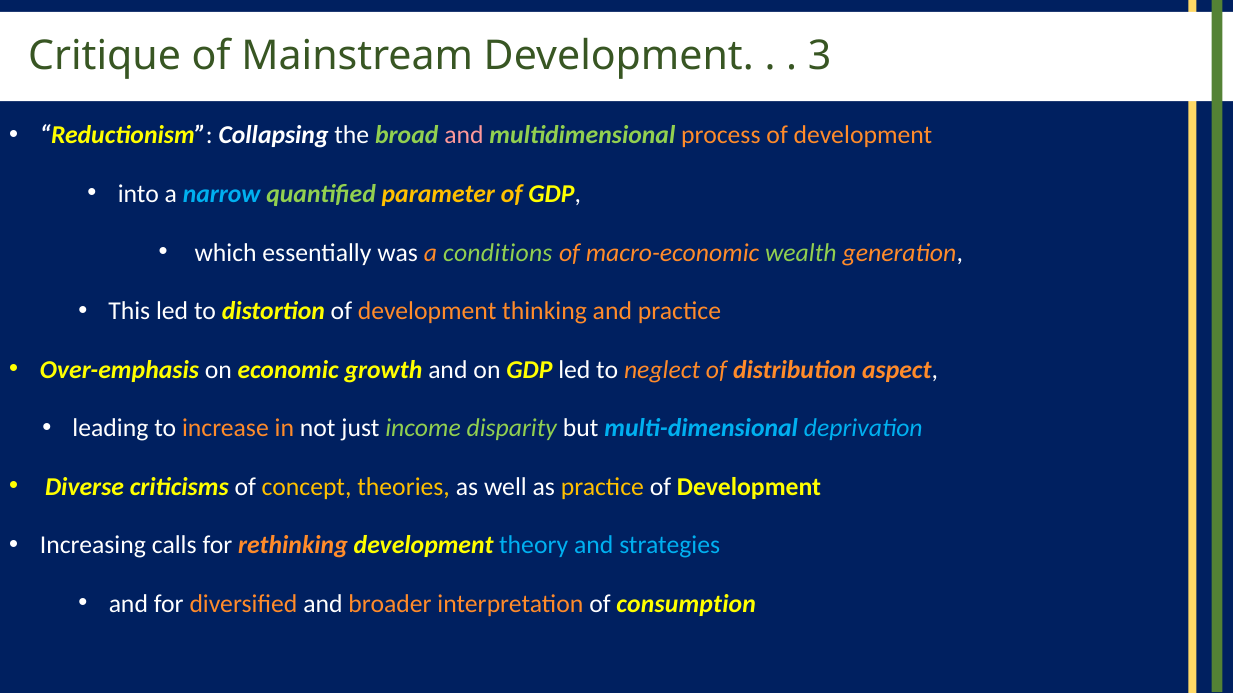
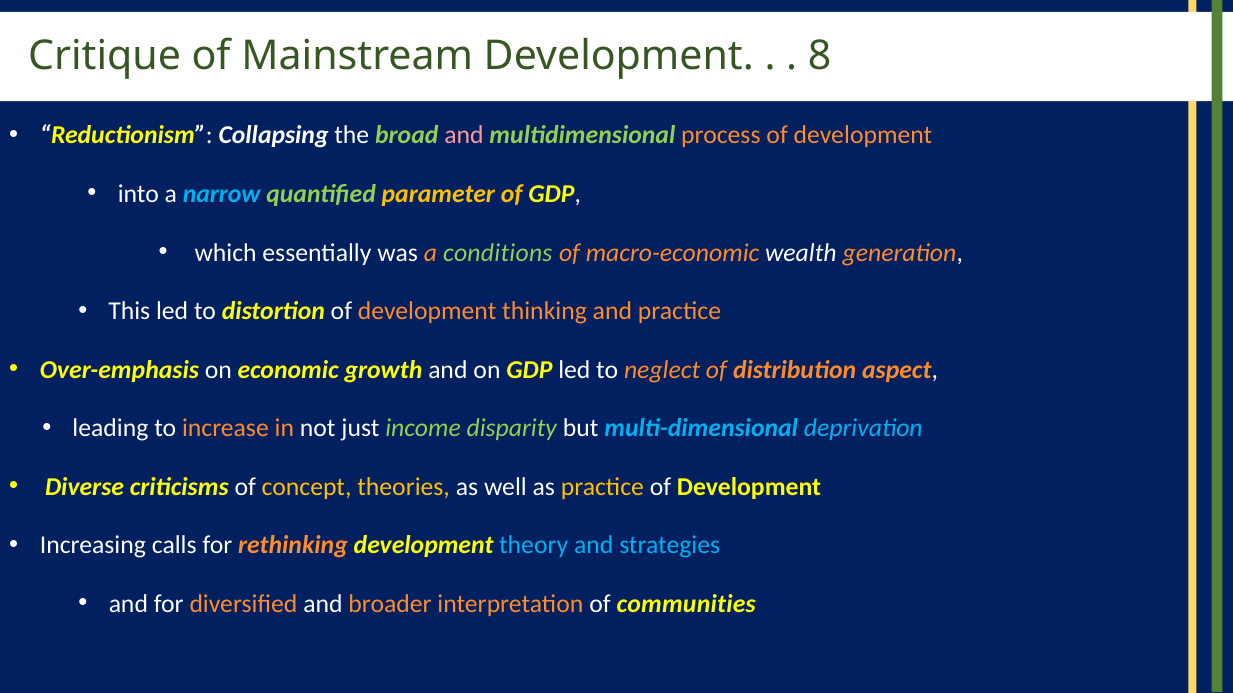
3: 3 -> 8 (820, 56)
wealth colour: light green -> white (801, 253)
consumption: consumption -> communities (686, 604)
